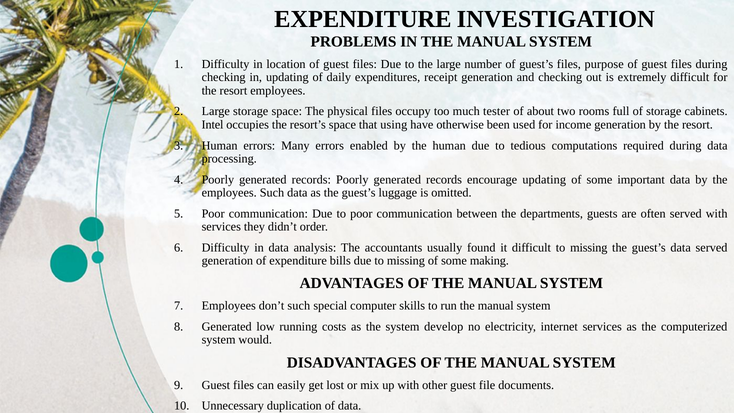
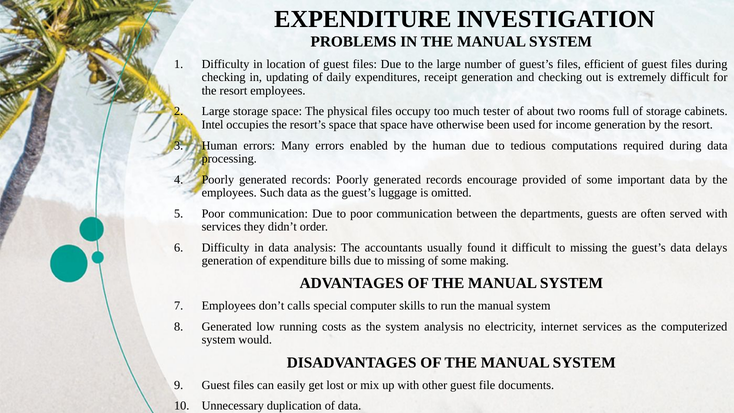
purpose: purpose -> efficient (604, 64)
that using: using -> space (394, 125)
encourage updating: updating -> provided (544, 180)
data served: served -> delays (711, 248)
don’t such: such -> calls (299, 306)
system develop: develop -> analysis (444, 327)
